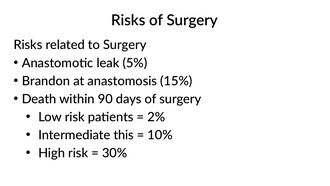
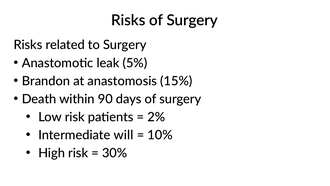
this: this -> will (123, 135)
